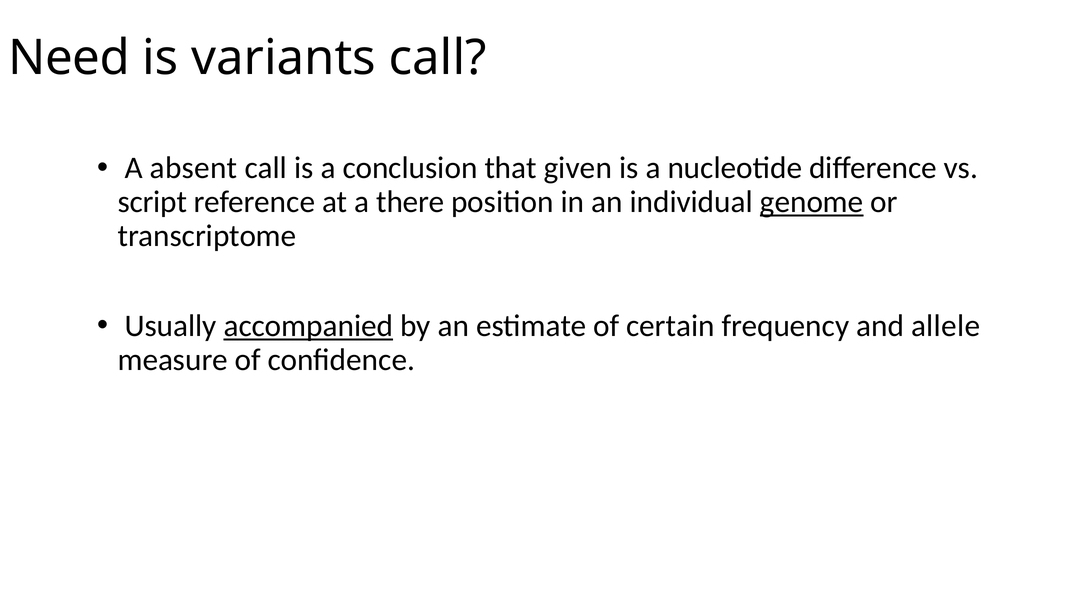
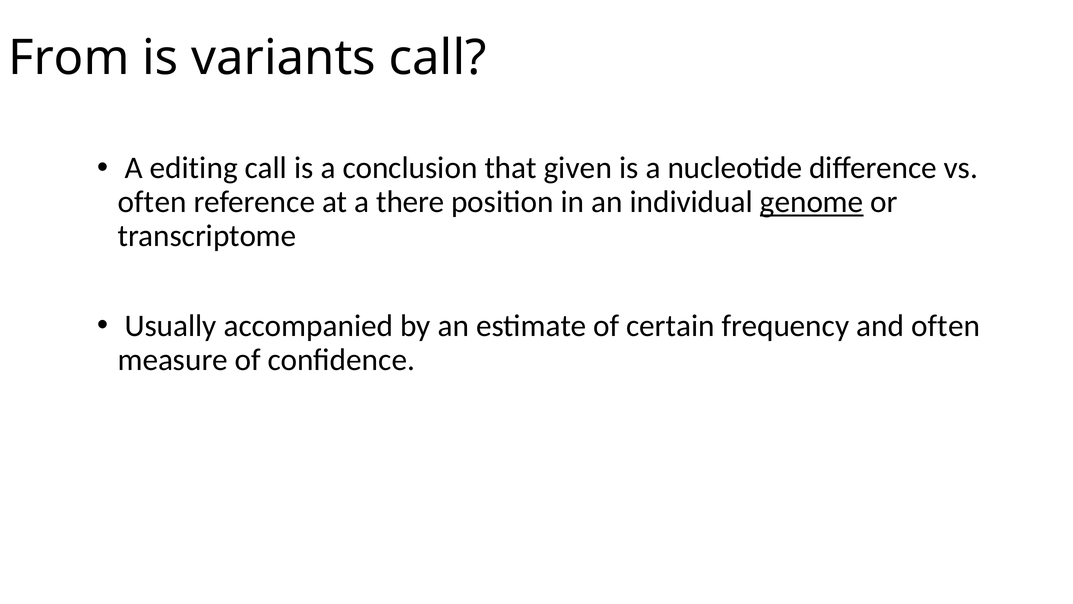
Need: Need -> From (69, 58)
absent: absent -> editing (194, 168)
script: script -> often (152, 202)
accompanied underline: present -> none (308, 326)
and allele: allele -> often (946, 326)
